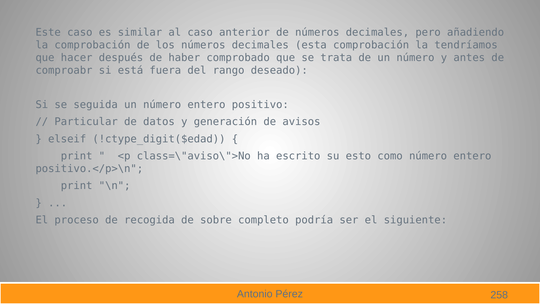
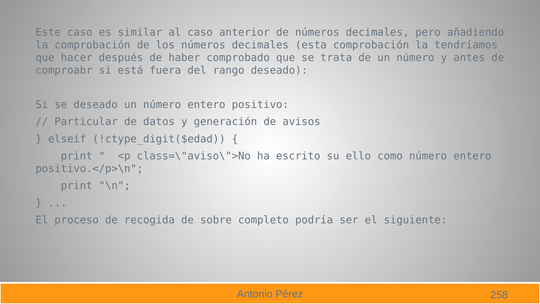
se seguida: seguida -> deseado (96, 105)
esto: esto -> ello (358, 156)
